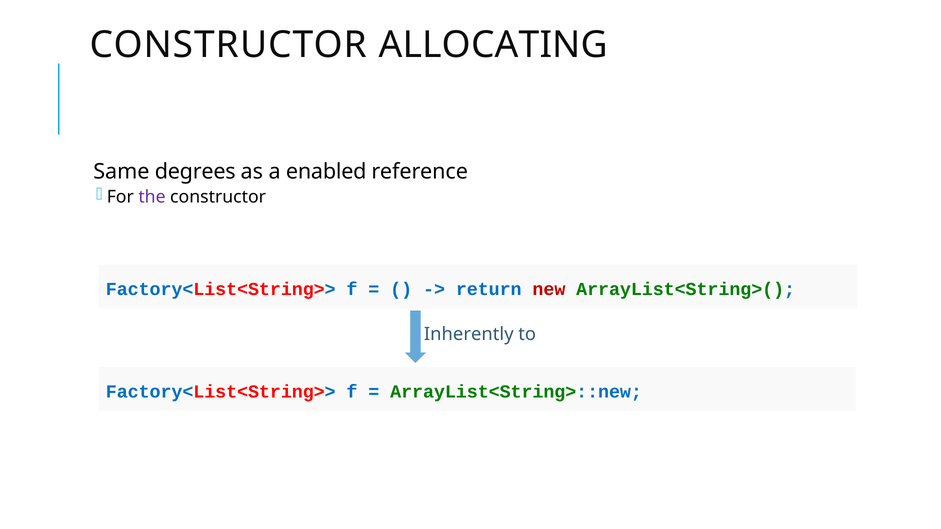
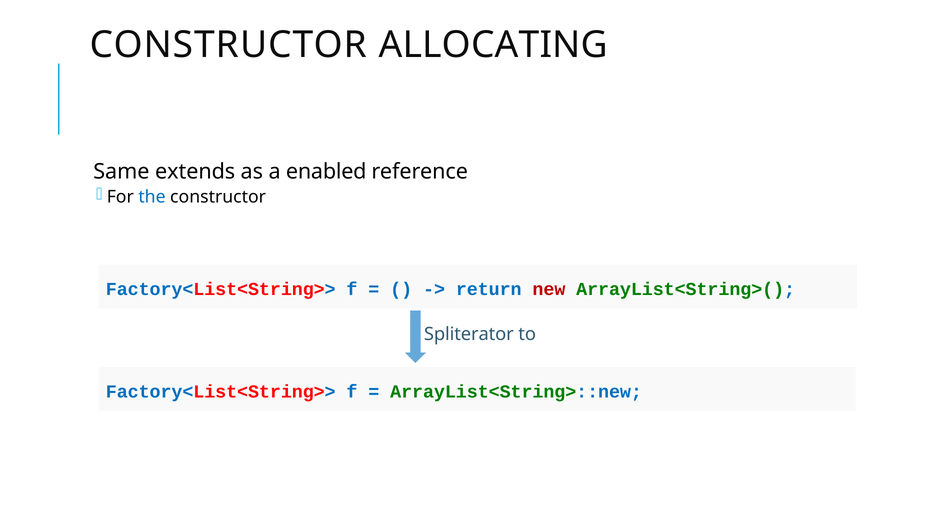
degrees: degrees -> extends (195, 172)
the colour: purple -> blue (152, 197)
Inherently: Inherently -> Spliterator (469, 334)
